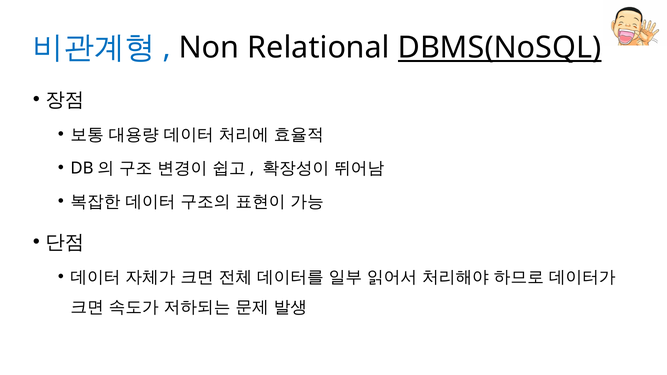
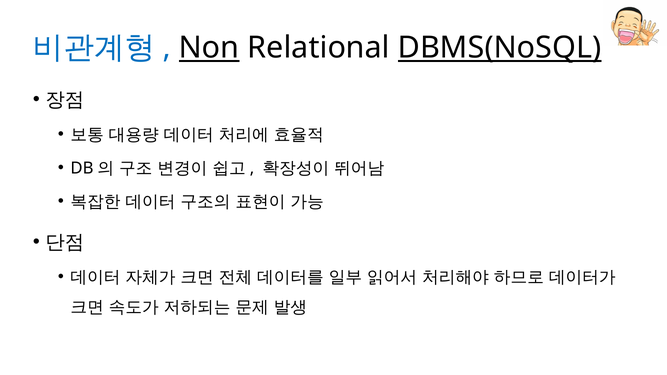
Non underline: none -> present (209, 48)
